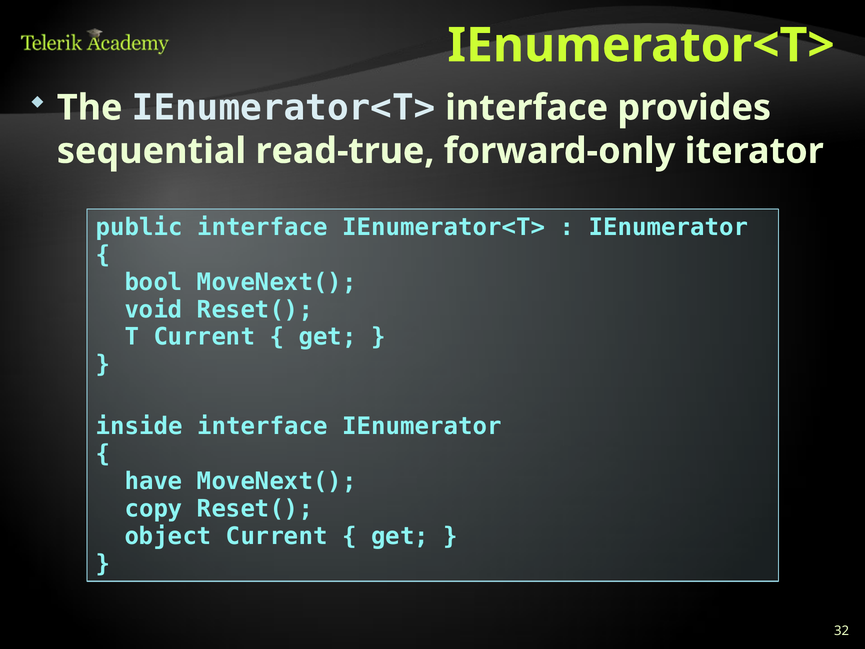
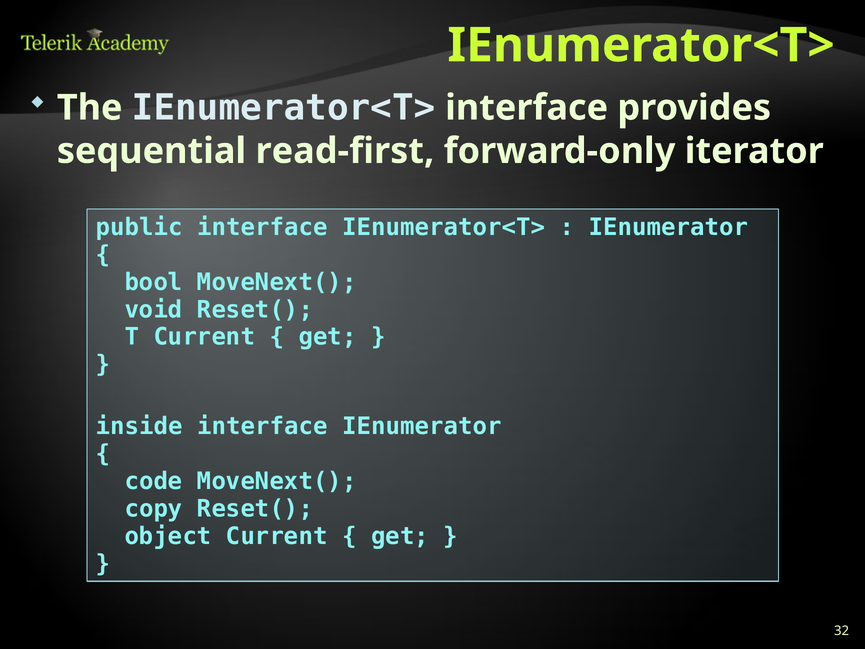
read-true: read-true -> read-first (345, 151)
have: have -> code (154, 481)
